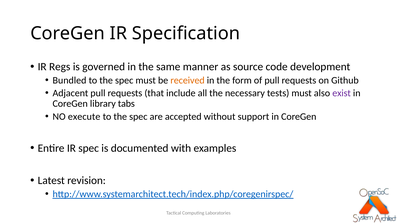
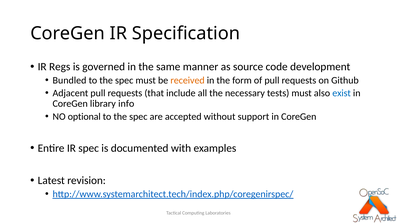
exist colour: purple -> blue (342, 93)
tabs: tabs -> info (126, 104)
execute: execute -> optional (84, 117)
